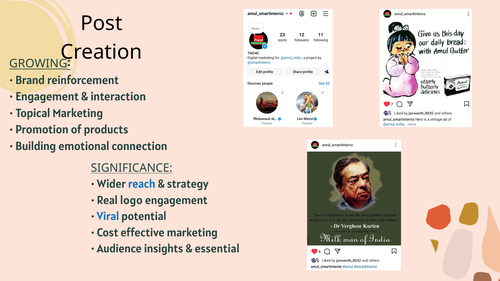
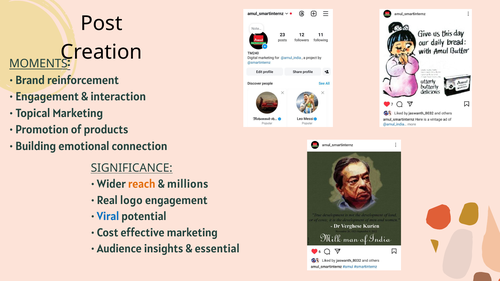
GROWING: GROWING -> MOMENTS (38, 64)
reach colour: blue -> orange (142, 184)
strategy: strategy -> millions (188, 184)
